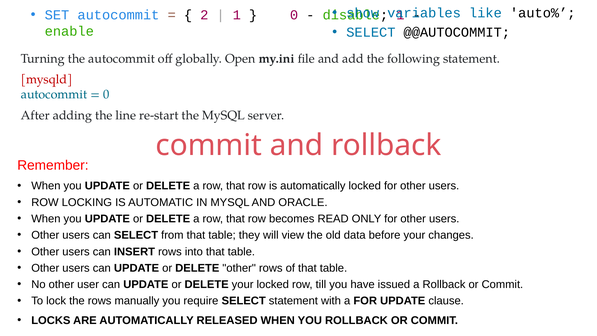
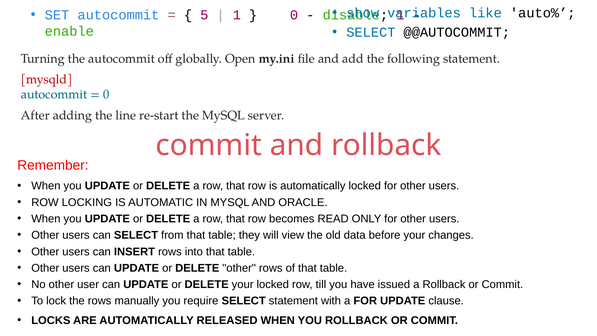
2: 2 -> 5 (204, 15)
